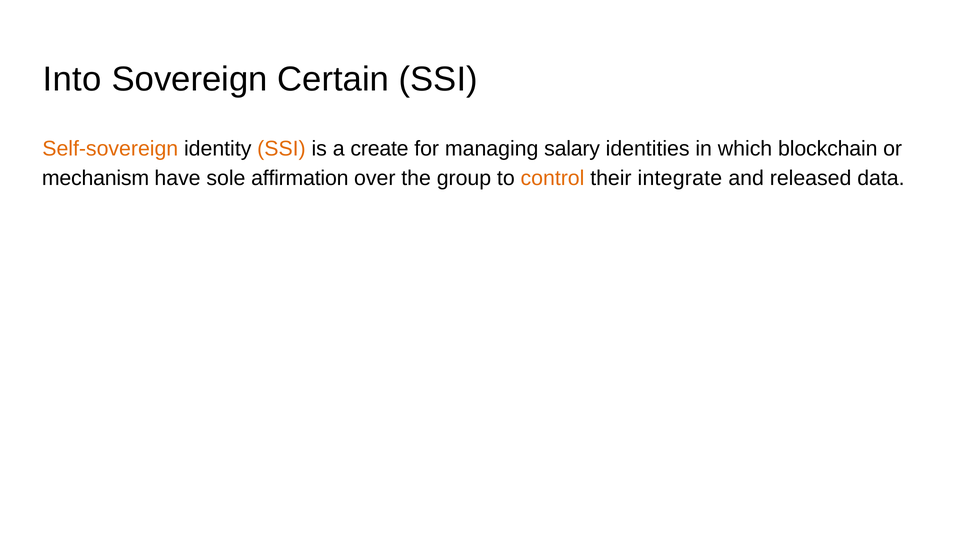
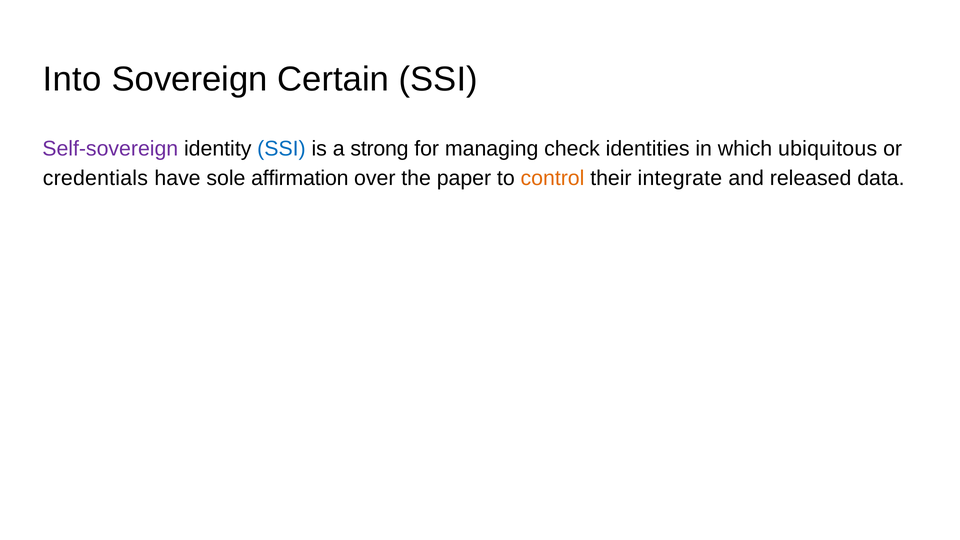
Self-sovereign colour: orange -> purple (110, 149)
SSI colour: orange -> blue (281, 149)
create: create -> strong (380, 149)
salary: salary -> check (572, 149)
blockchain: blockchain -> ubiquitous (828, 149)
mechanism: mechanism -> credentials (95, 178)
group: group -> paper (464, 178)
